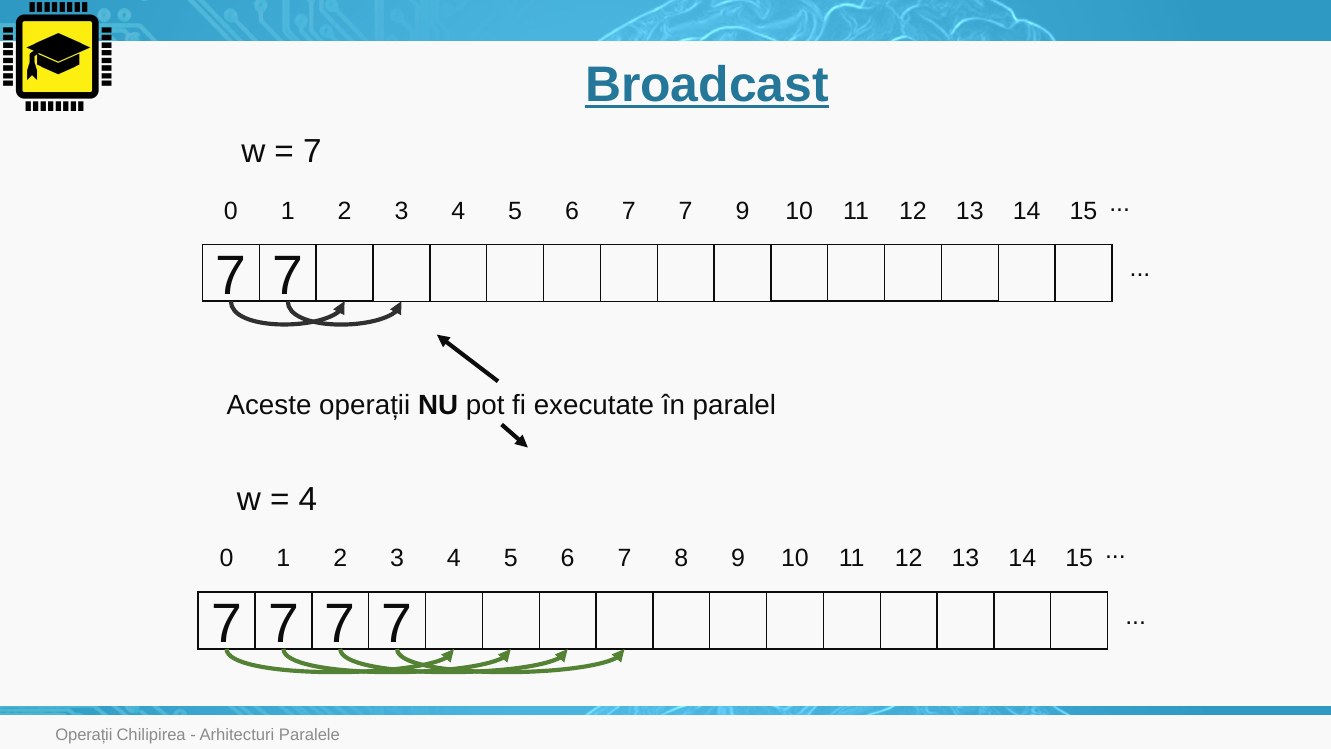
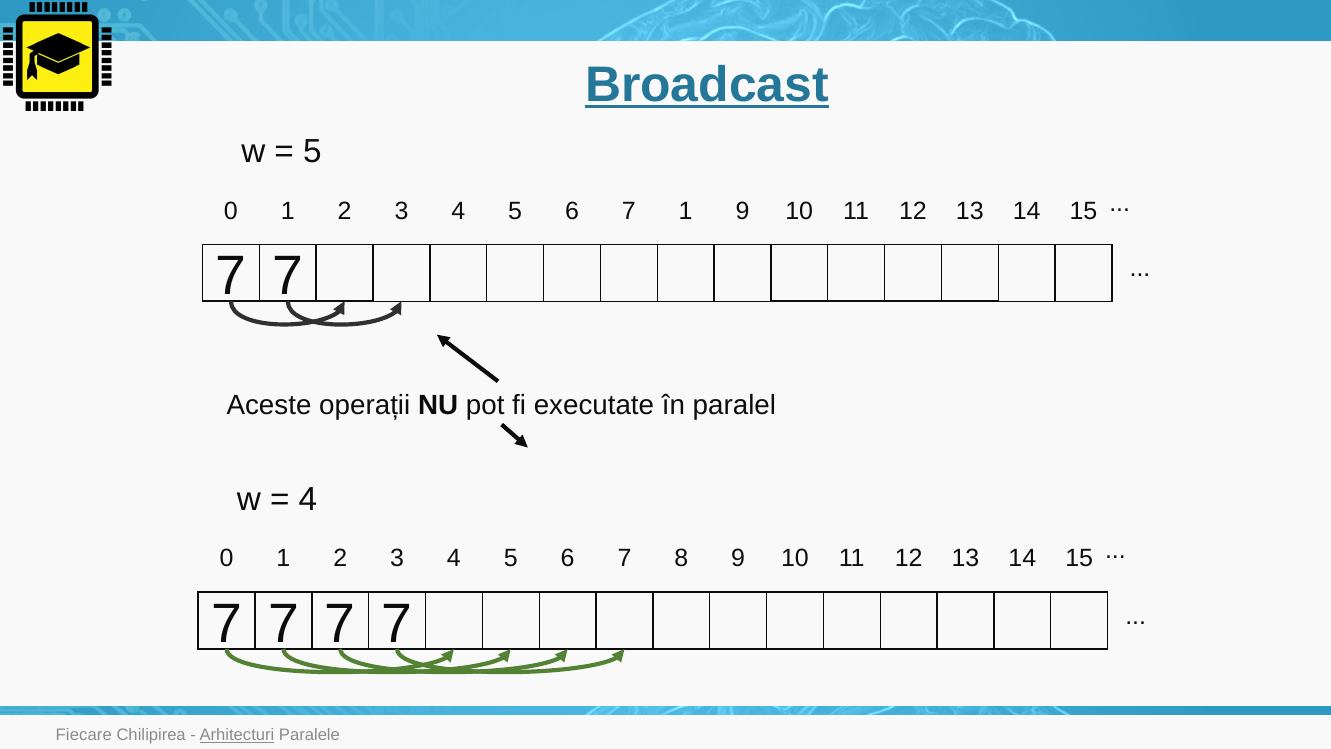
7: 7 -> 5 (312, 151)
6 7 7: 7 -> 1 (686, 211)
Operații: Operații -> Fiecare (84, 735)
Arhitecturi underline: none -> present (237, 735)
